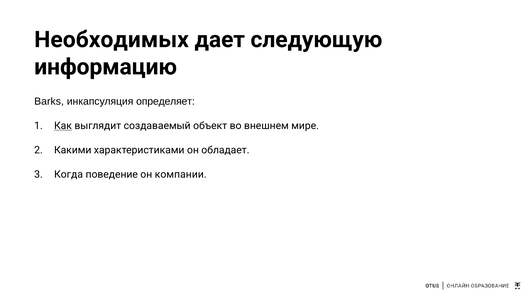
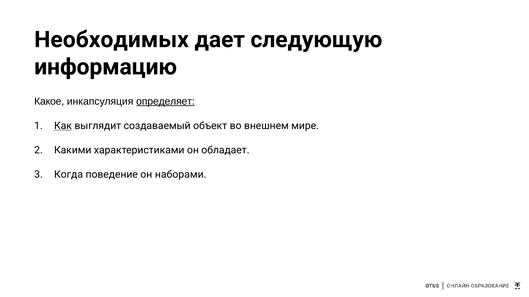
Barks: Barks -> Какое (49, 102)
определяет underline: none -> present (166, 102)
компании: компании -> наборами (181, 175)
